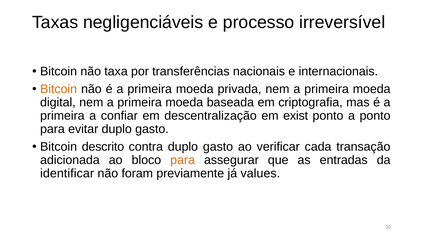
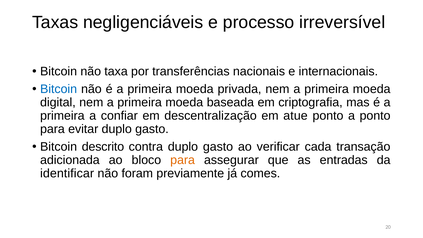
Bitcoin colour: orange -> blue (59, 89)
exist: exist -> atue (296, 116)
values: values -> comes (260, 173)
